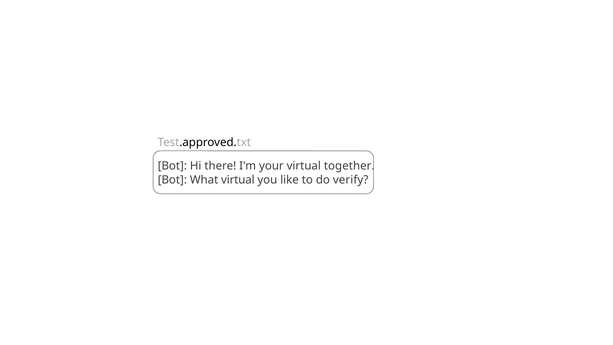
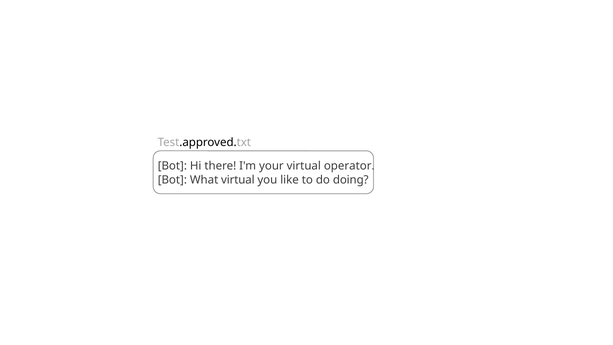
together: together -> operator (349, 166)
verify: verify -> doing (351, 180)
